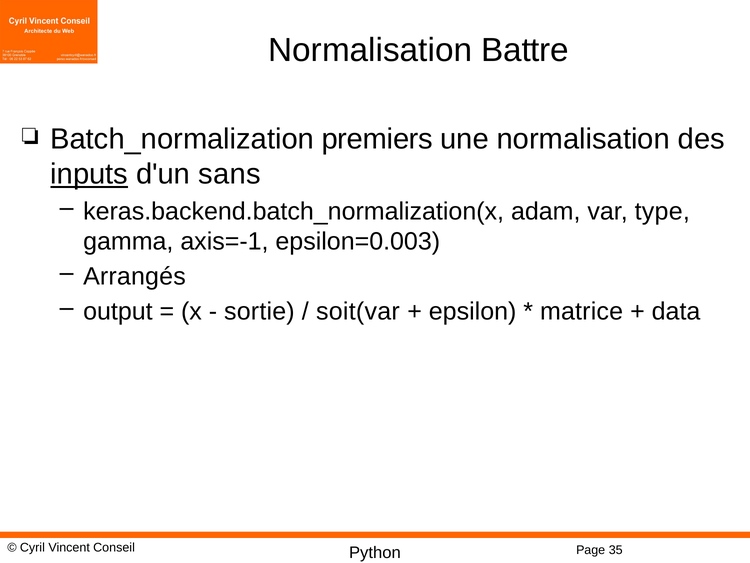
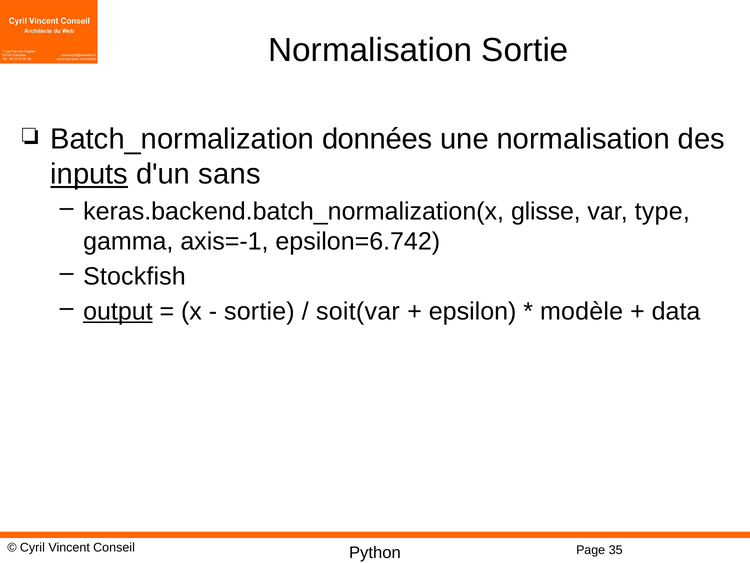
Normalisation Battre: Battre -> Sortie (525, 50)
premiers: premiers -> données (377, 139)
adam: adam -> glisse (546, 211)
epsilon=0.003: epsilon=0.003 -> epsilon=6.742 (358, 241)
Arrangés: Arrangés -> Stockfish (134, 276)
output underline: none -> present (118, 311)
matrice: matrice -> modèle (582, 311)
